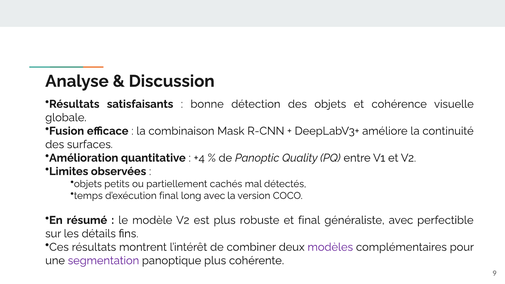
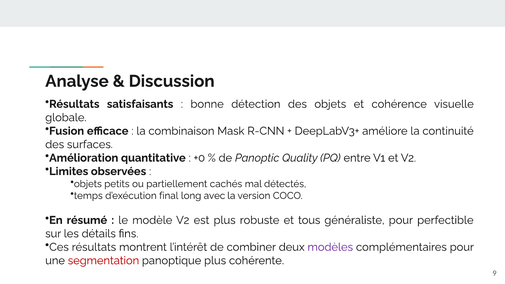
+4: +4 -> +0 (199, 158)
et final: final -> tous (309, 220)
généraliste avec: avec -> pour (401, 220)
segmentation colour: purple -> red (103, 261)
